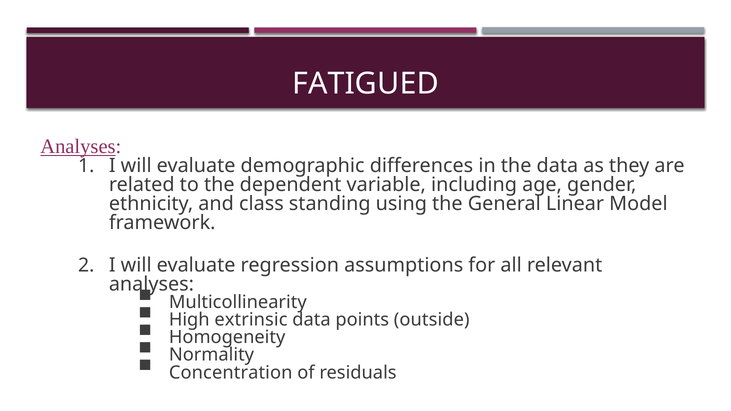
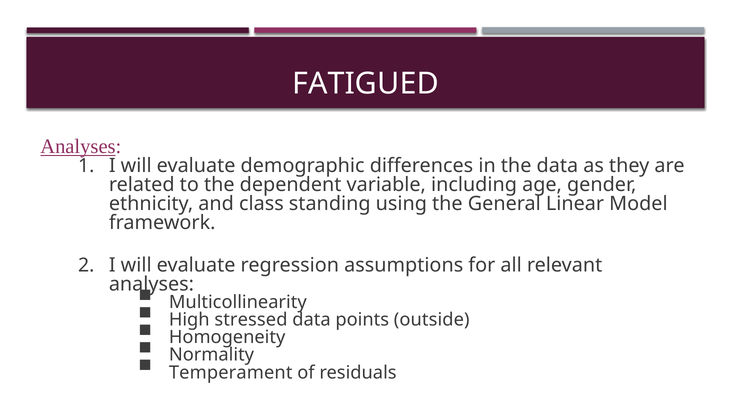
extrinsic: extrinsic -> stressed (251, 320)
Concentration: Concentration -> Temperament (231, 373)
